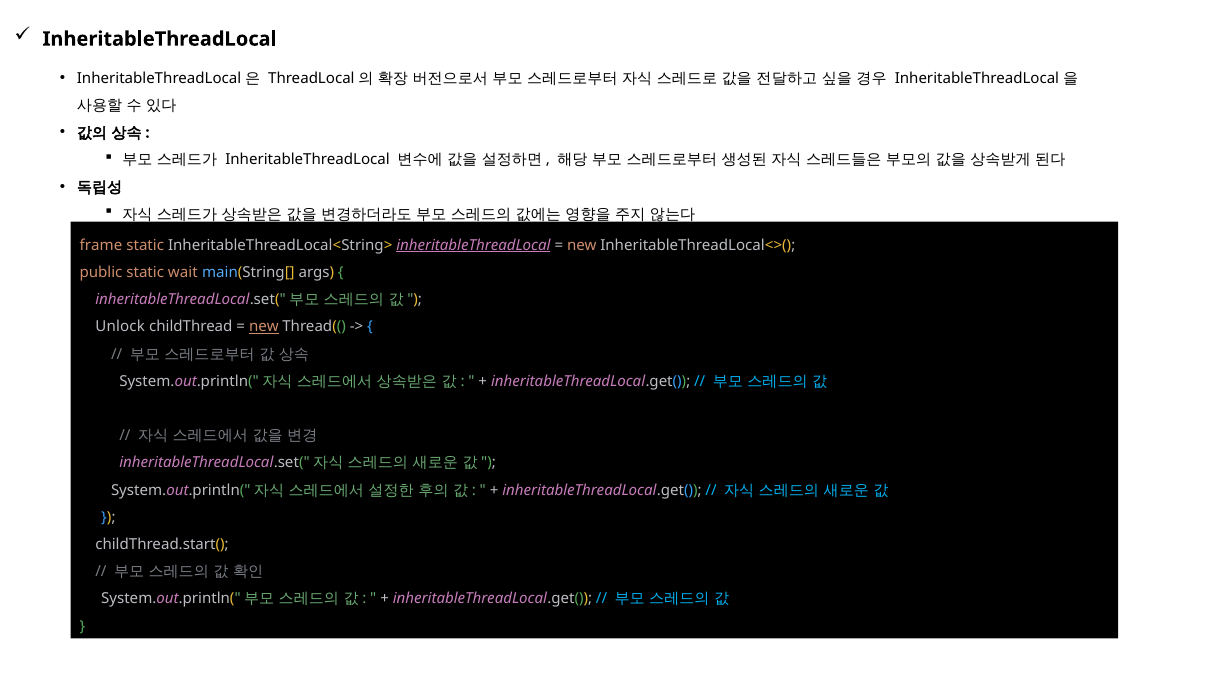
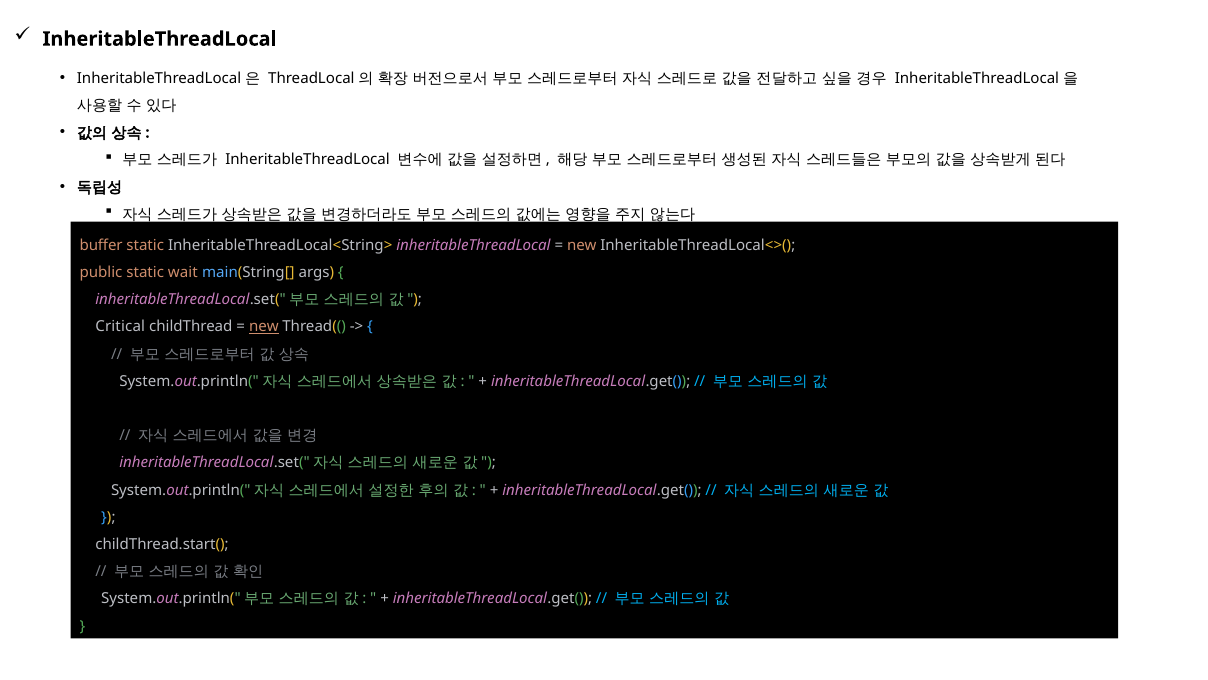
frame: frame -> buffer (101, 245)
inheritableThreadLocal underline: present -> none (473, 245)
Unlock: Unlock -> Critical (120, 327)
